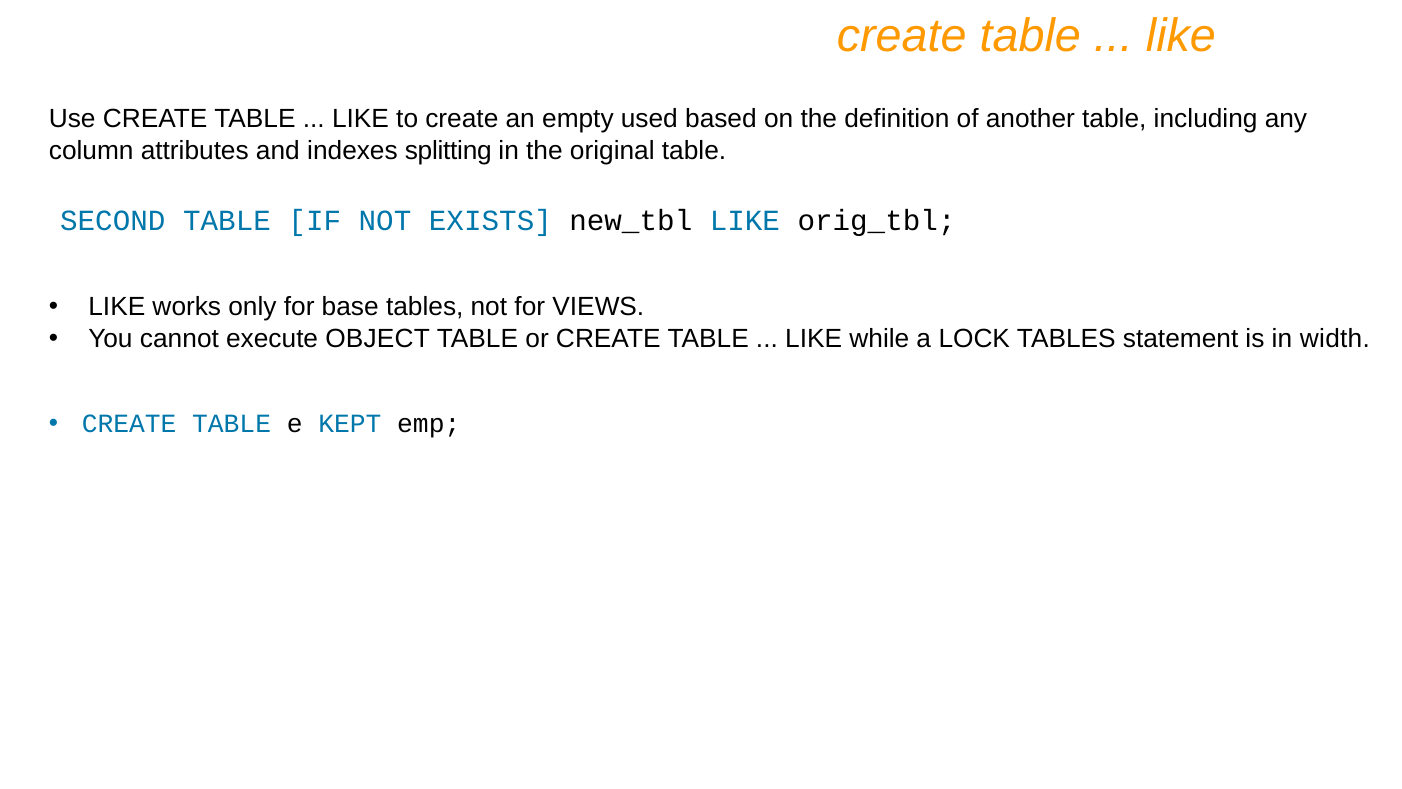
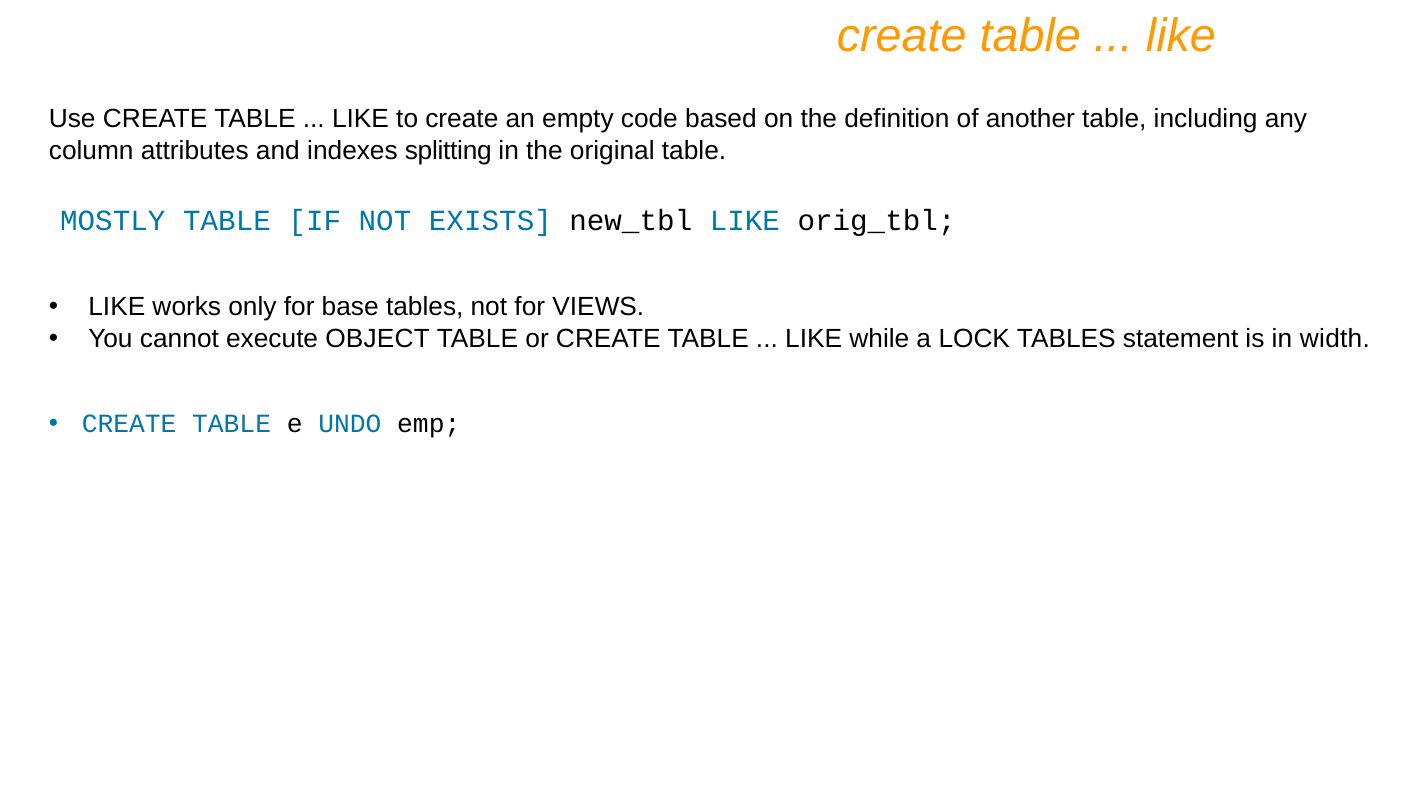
used: used -> code (649, 119)
SECOND: SECOND -> MOSTLY (113, 220)
KEPT: KEPT -> UNDO (350, 424)
